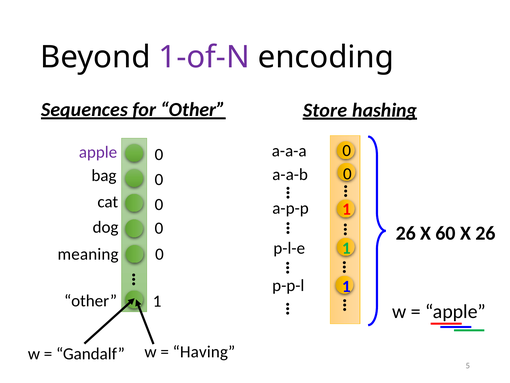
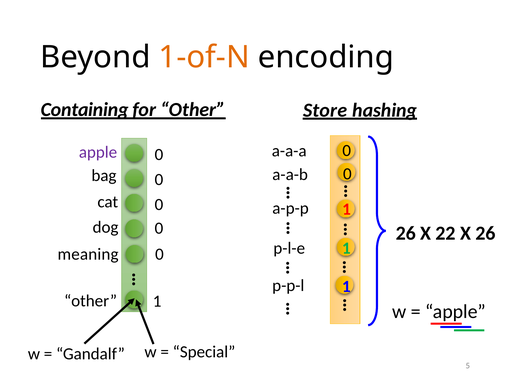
1-of-N colour: purple -> orange (204, 57)
Sequences: Sequences -> Containing (85, 110)
60: 60 -> 22 (446, 233)
Having: Having -> Special (204, 351)
